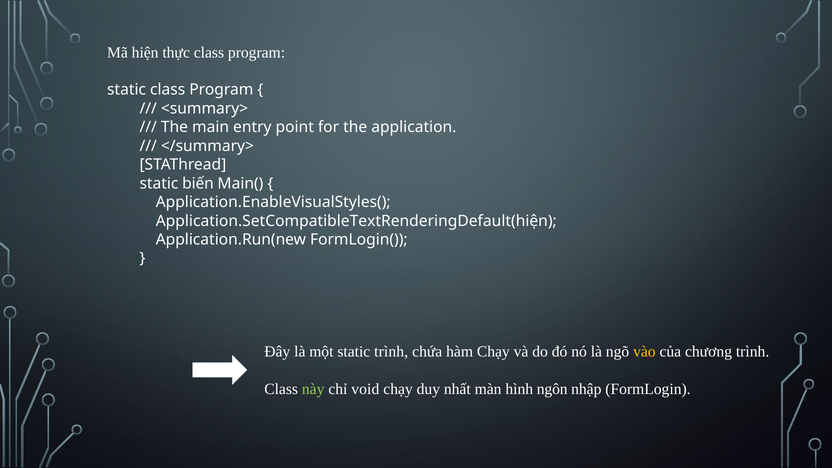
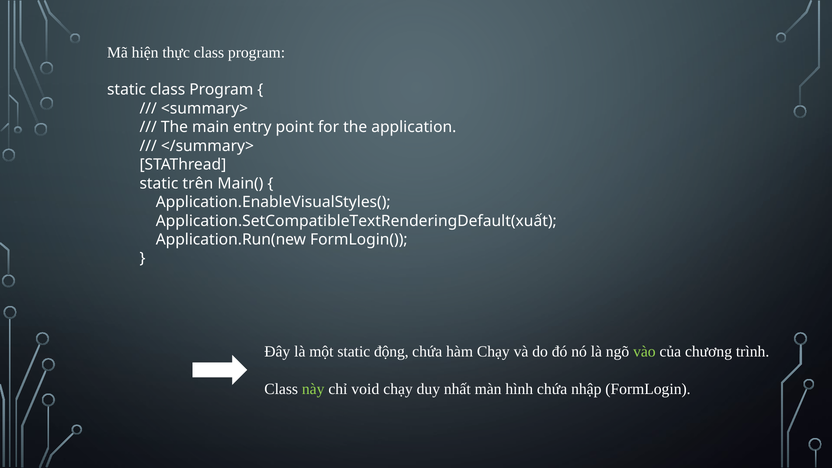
biến: biến -> trên (198, 183)
Application.SetCompatibleTextRenderingDefault(hiện: Application.SetCompatibleTextRenderingDefault(hiện -> Application.SetCompatibleTextRenderingDefault(xuất (356, 221)
static trình: trình -> động (391, 352)
vào colour: yellow -> light green (644, 352)
hình ngôn: ngôn -> chứa (552, 389)
